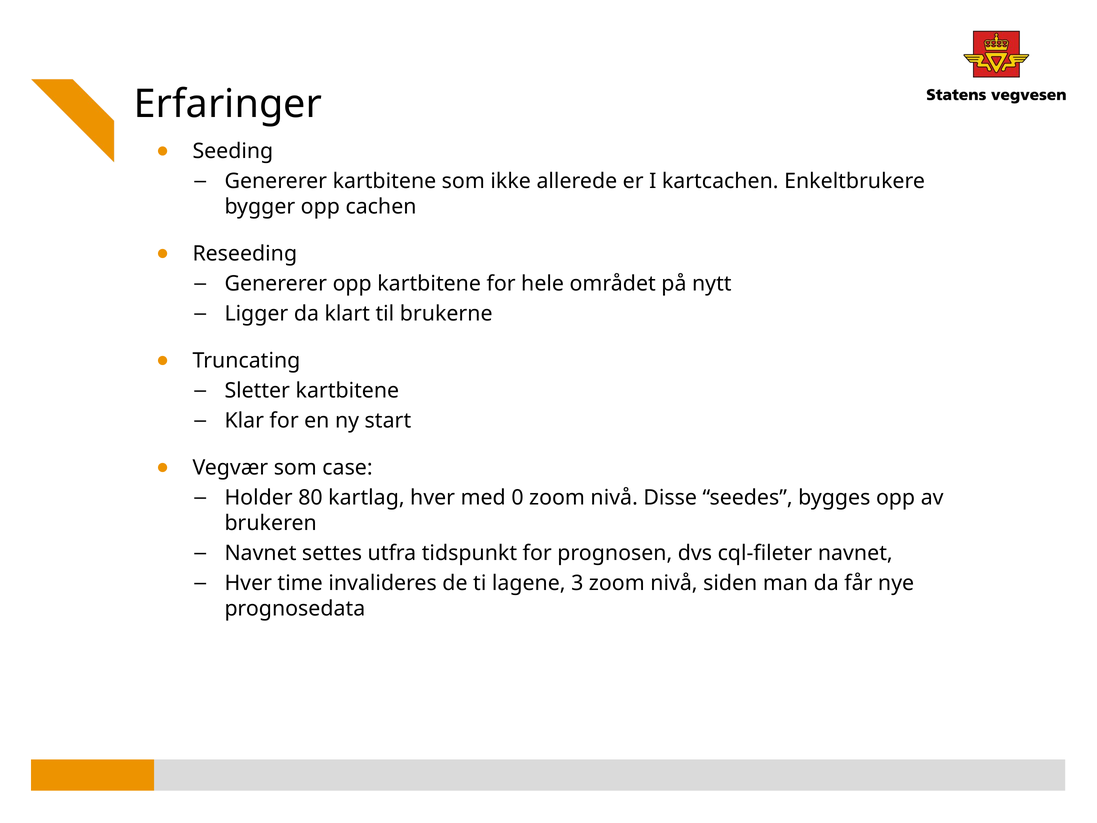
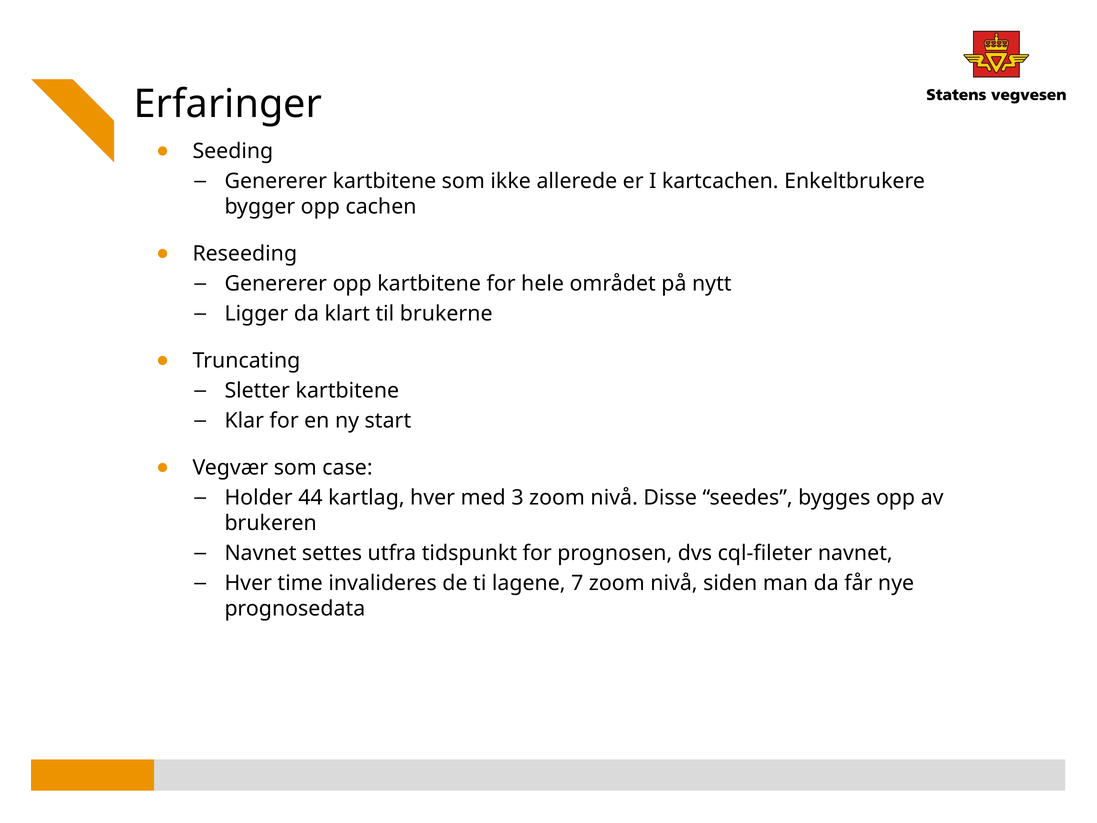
80: 80 -> 44 (310, 498)
0: 0 -> 3 (518, 498)
3: 3 -> 7 (577, 583)
